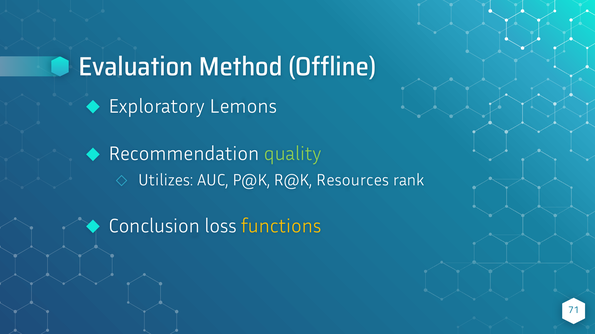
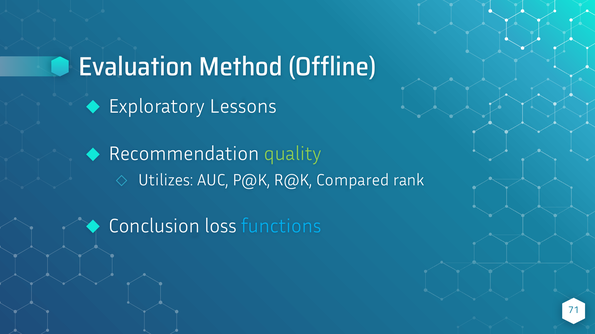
Lemons: Lemons -> Lessons (243, 106)
Resources: Resources -> Compared (353, 181)
functions colour: yellow -> light blue (281, 226)
